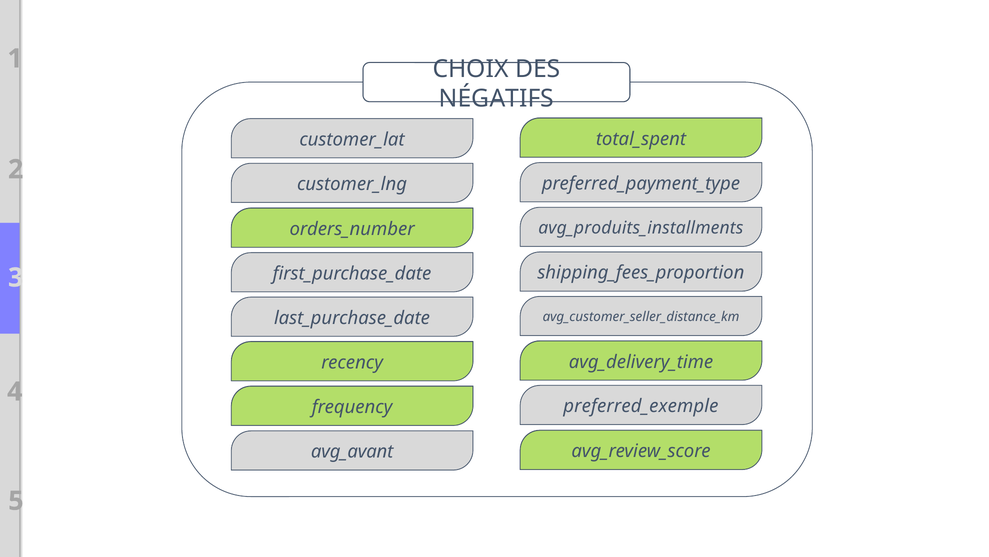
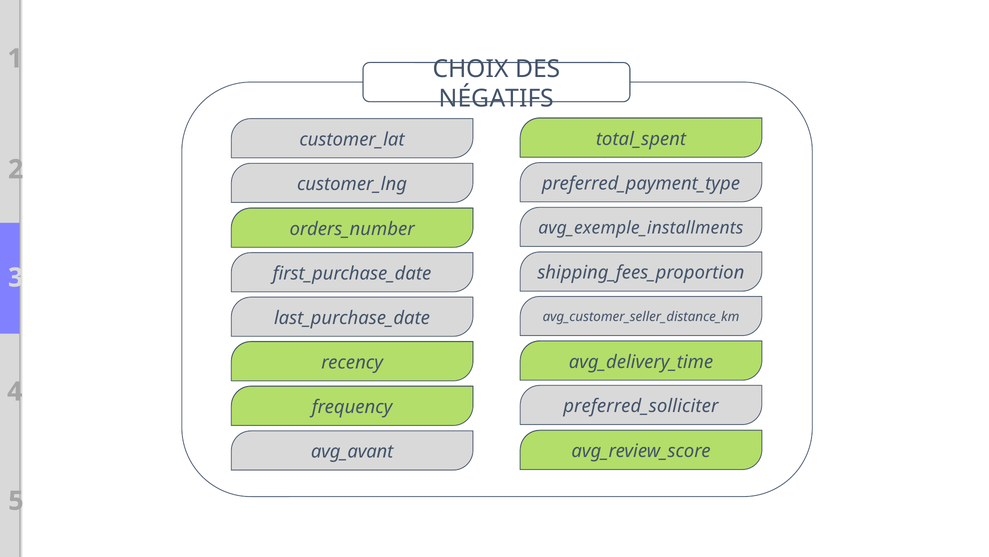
avg_produits_installments: avg_produits_installments -> avg_exemple_installments (641, 228)
preferred_exemple: preferred_exemple -> preferred_solliciter (641, 406)
